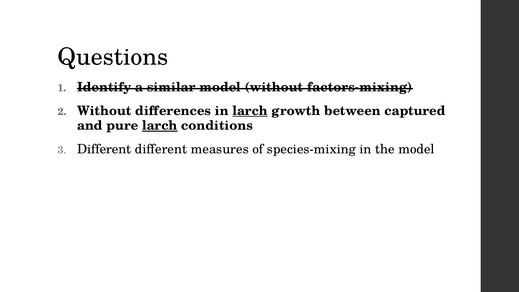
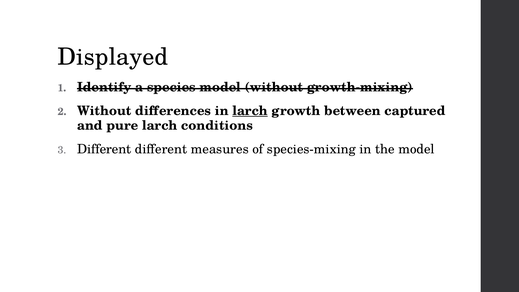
Questions: Questions -> Displayed (113, 57)
similar: similar -> species (171, 87)
factors-mixing: factors-mixing -> growth-mixing (360, 87)
larch underline: present -> none (160, 126)
